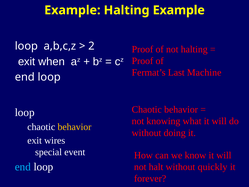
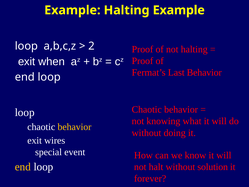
Last Machine: Machine -> Behavior (204, 72)
end colour: light blue -> yellow (23, 167)
quickly: quickly -> solution (213, 167)
